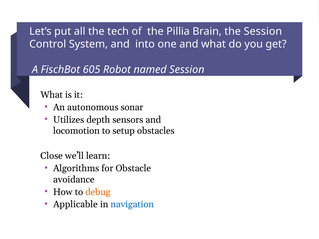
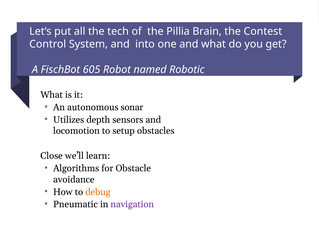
the Session: Session -> Contest (263, 32)
named Session: Session -> Robotic (187, 70)
Applicable: Applicable -> Pneumatic (75, 205)
navigation colour: blue -> purple (132, 205)
